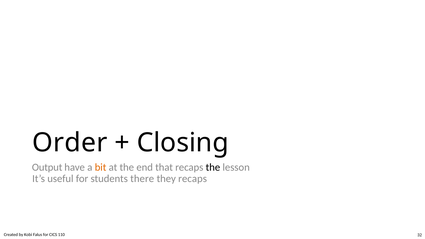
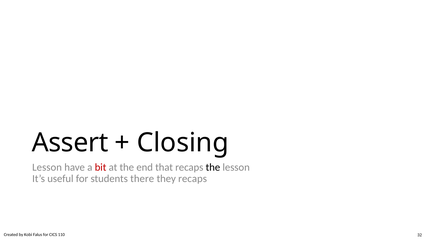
Order: Order -> Assert (70, 143)
Output: Output -> Lesson (47, 167)
bit colour: orange -> red (101, 167)
